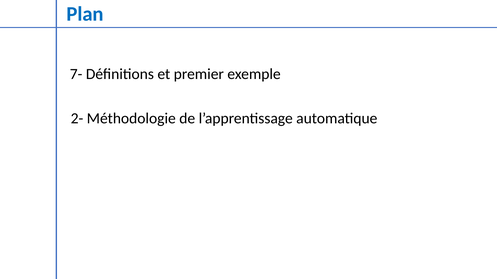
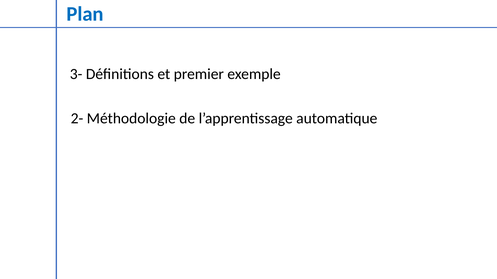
7-: 7- -> 3- (76, 74)
